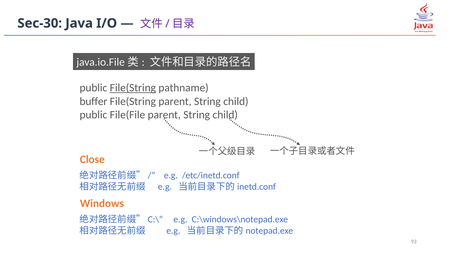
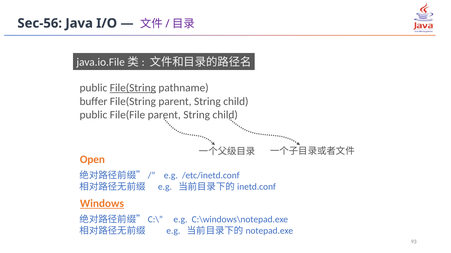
Sec-30: Sec-30 -> Sec-56 (40, 23)
Close: Close -> Open (92, 160)
Windows underline: none -> present (102, 204)
